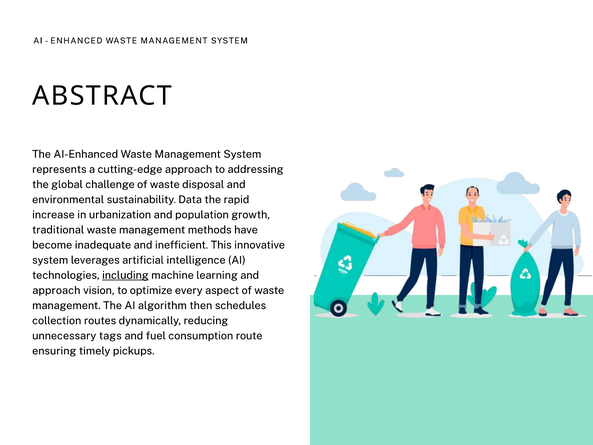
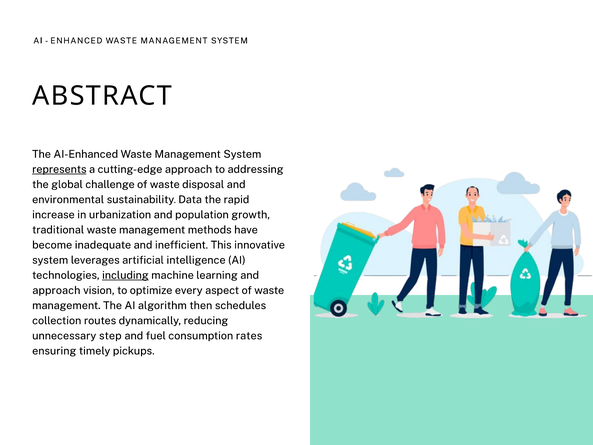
represents underline: none -> present (59, 169)
tags: tags -> step (110, 336)
route: route -> rates (249, 336)
